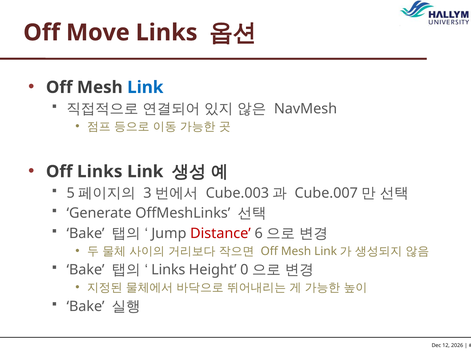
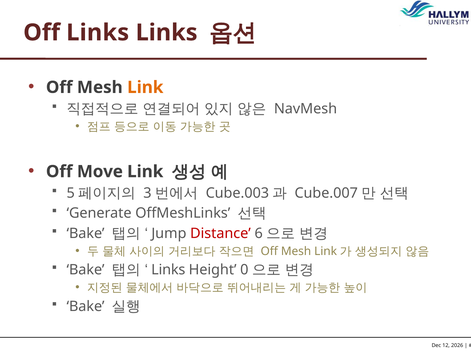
Off Move: Move -> Links (98, 33)
Link colour: blue -> orange (145, 87)
Off Links: Links -> Move (100, 172)
